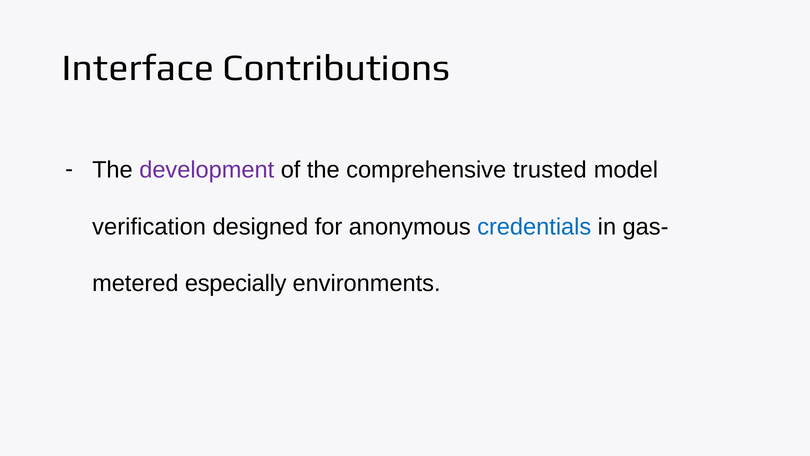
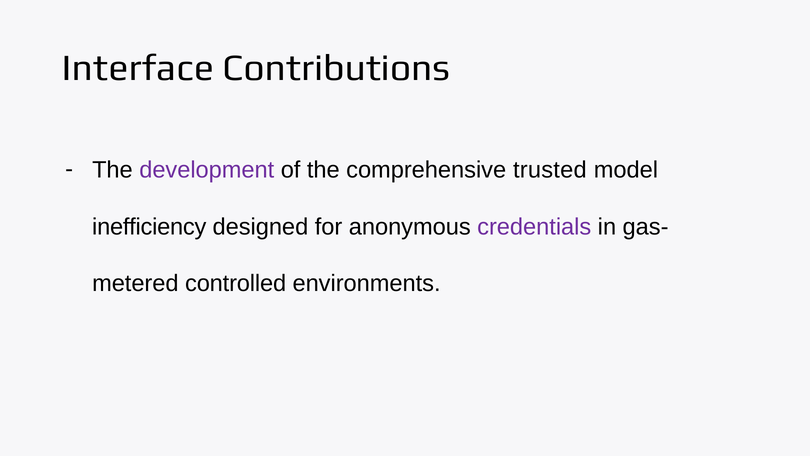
verification: verification -> inefficiency (149, 227)
credentials colour: blue -> purple (534, 227)
especially: especially -> controlled (236, 283)
